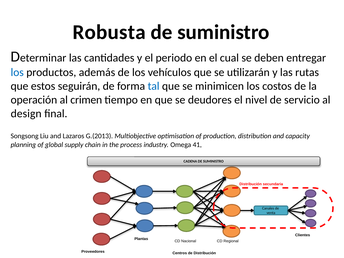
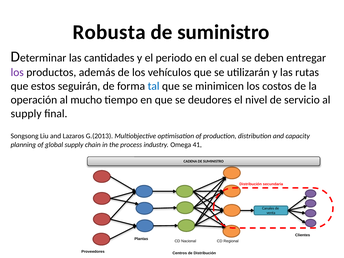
los colour: blue -> purple (17, 72)
crimen: crimen -> mucho (86, 100)
design: design -> supply (26, 114)
